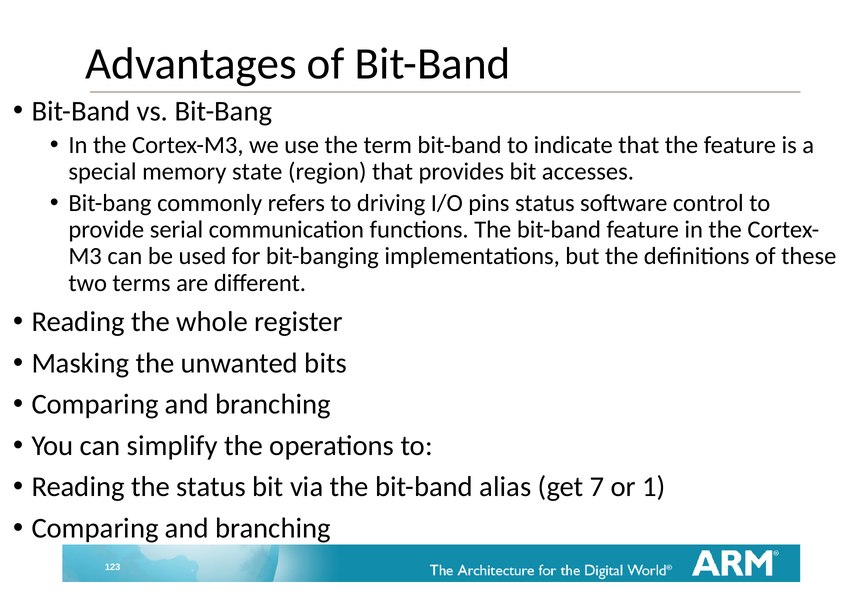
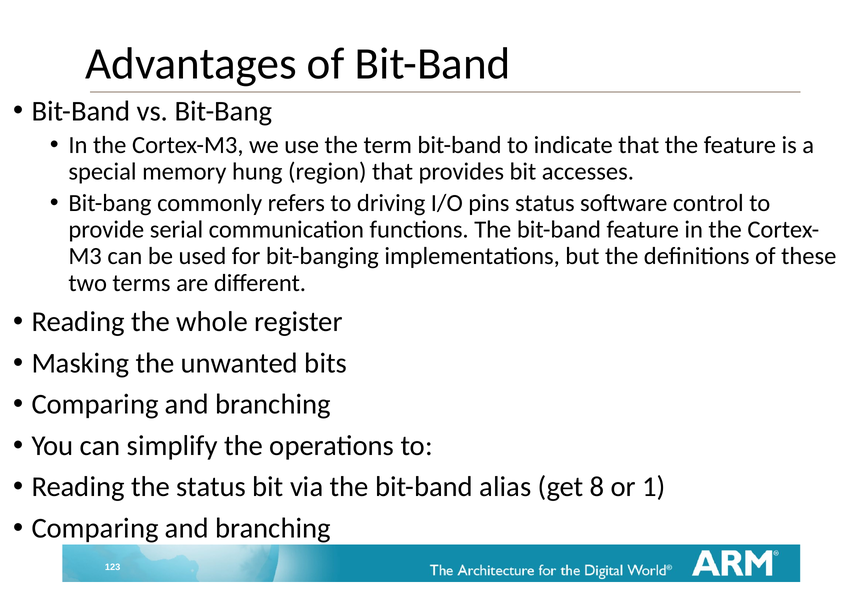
state: state -> hung (257, 172)
7: 7 -> 8 (597, 487)
